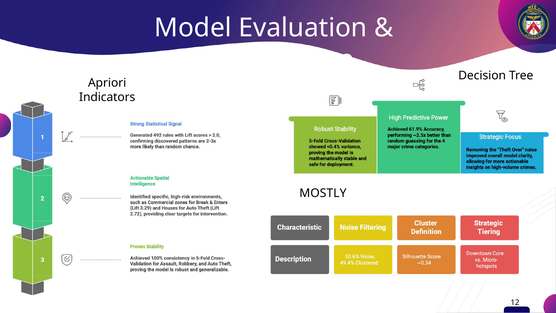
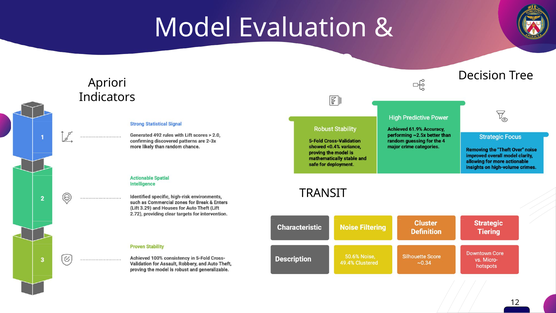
MOSTLY: MOSTLY -> TRANSIT (323, 193)
